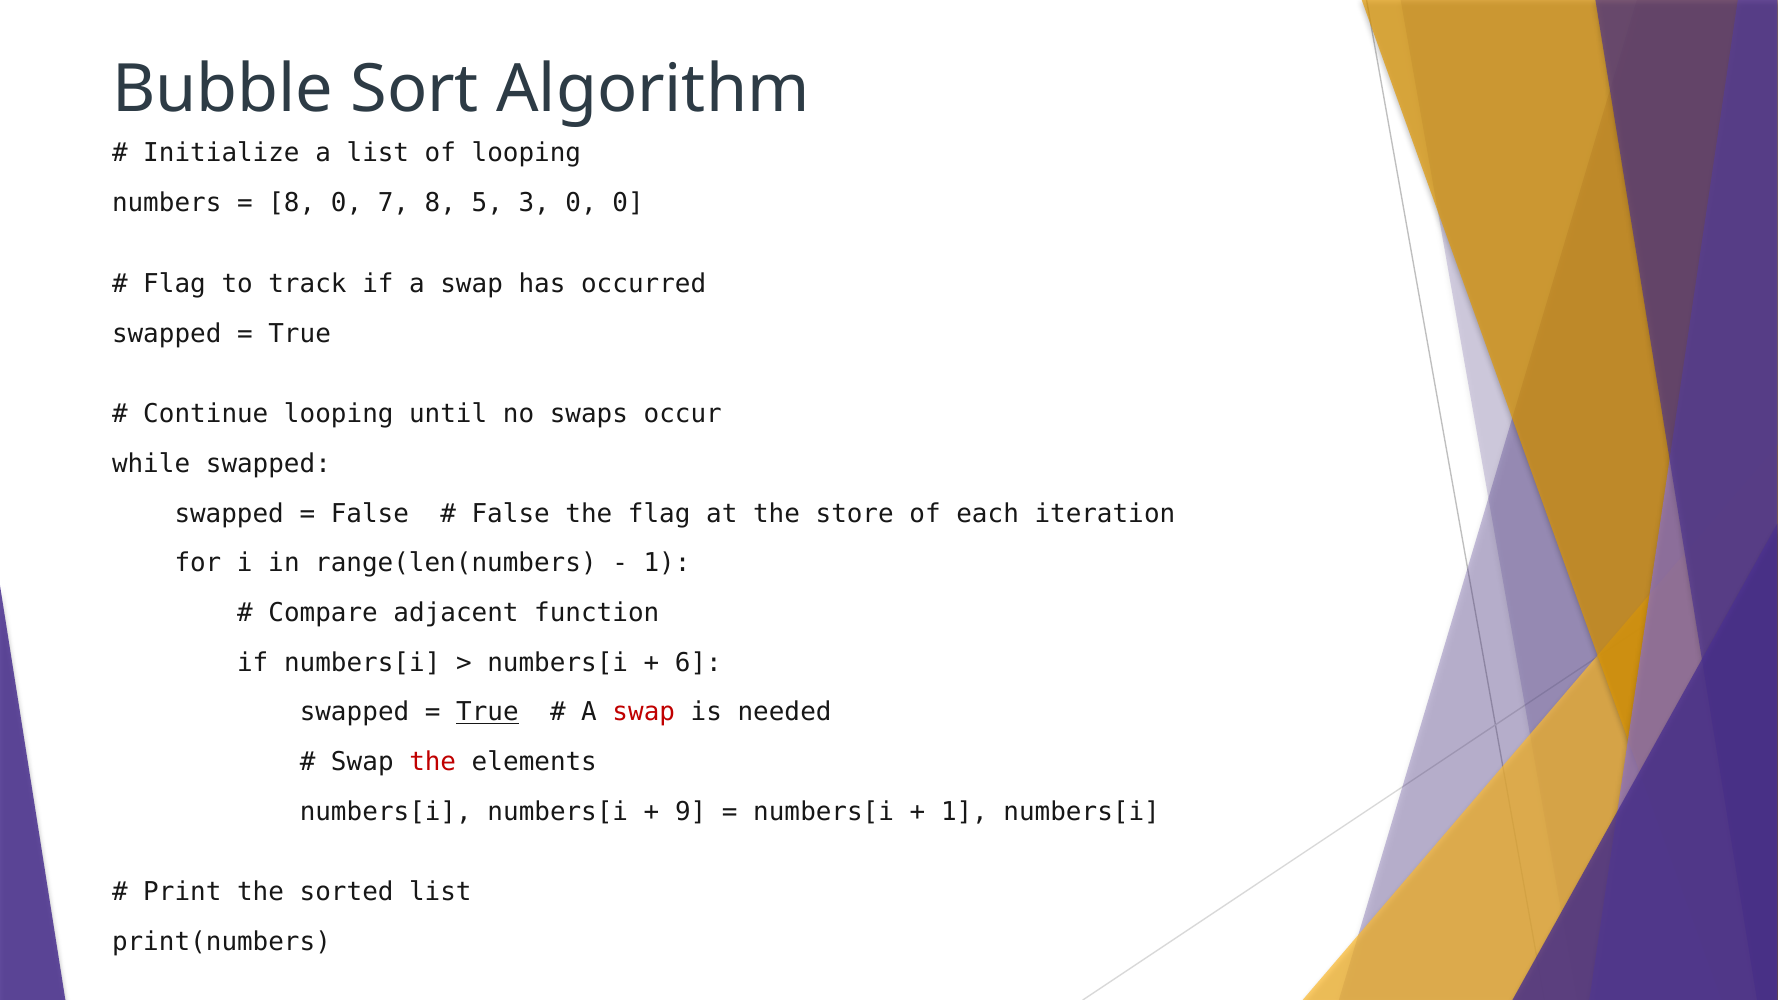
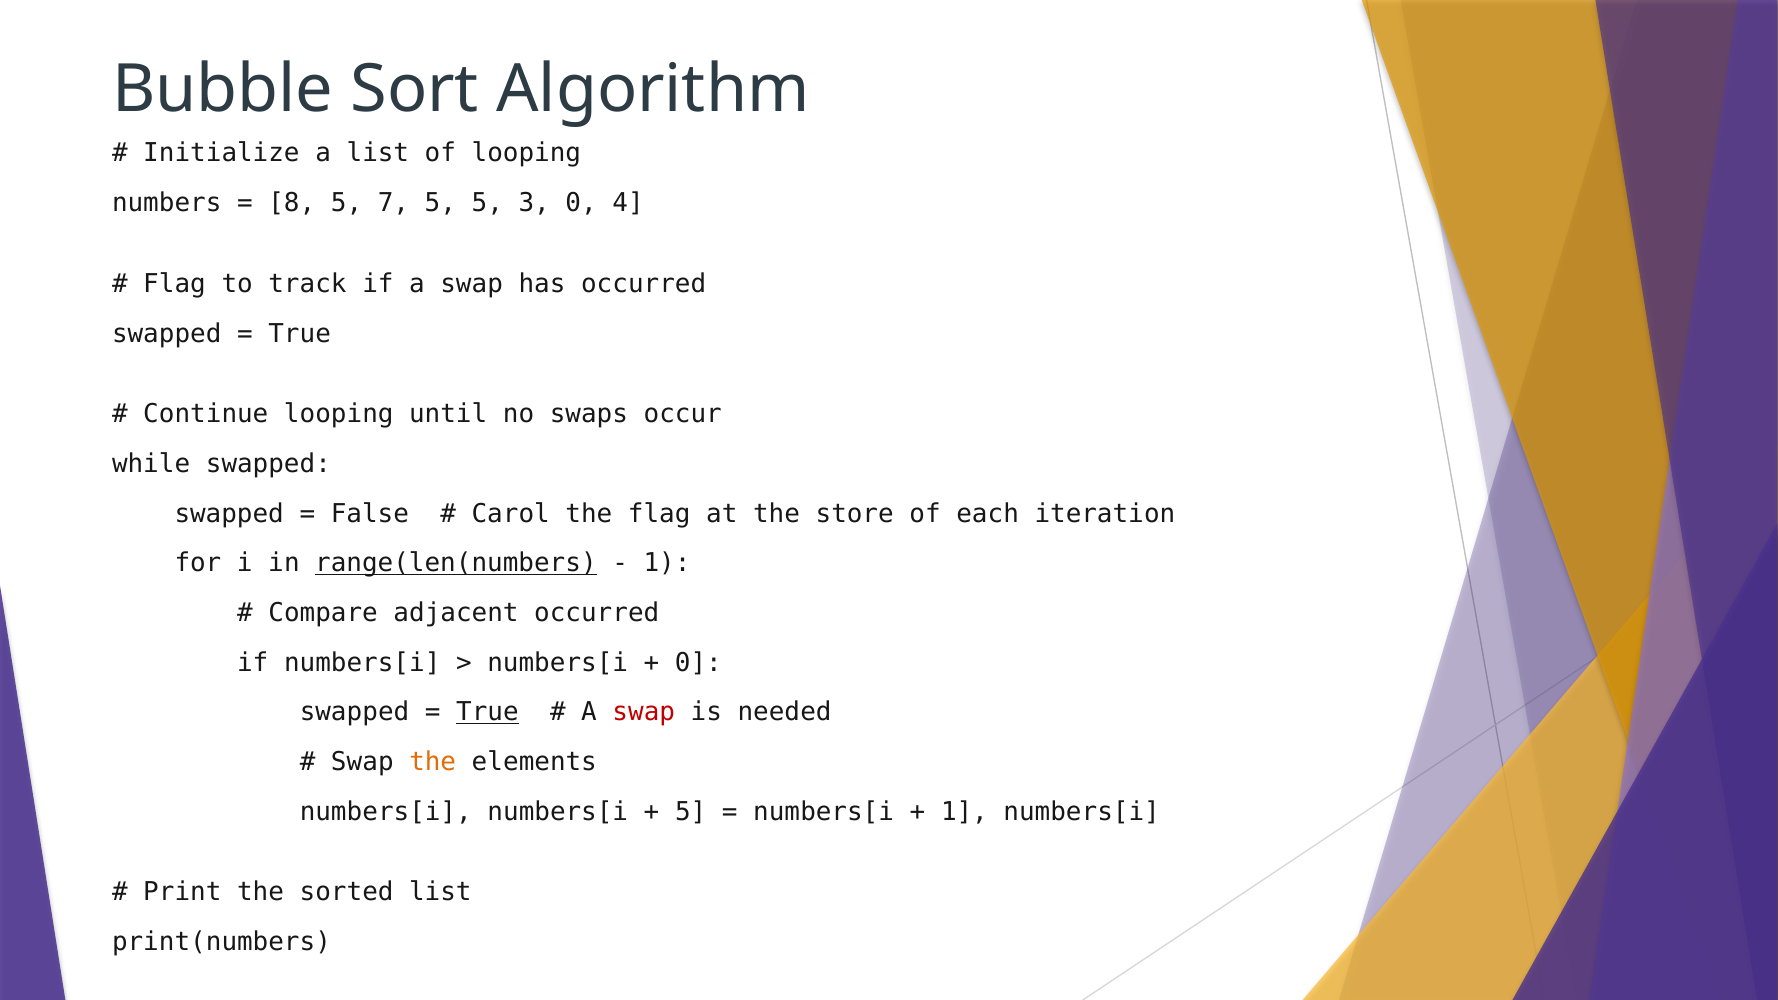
8 0: 0 -> 5 (347, 203)
7 8: 8 -> 5 (440, 203)
0 0: 0 -> 4 (628, 203)
False: False -> Carol (511, 514)
range(len(numbers underline: none -> present (456, 563)
adjacent function: function -> occurred (597, 613)
6: 6 -> 0 (698, 663)
the colour: red -> orange (433, 762)
9: 9 -> 5 (691, 812)
